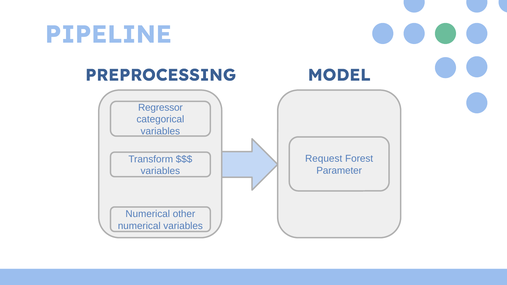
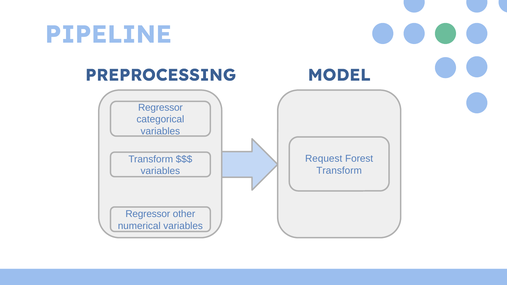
Parameter: Parameter -> Transform (339, 171)
Numerical: Numerical -> Regressor (148, 214)
